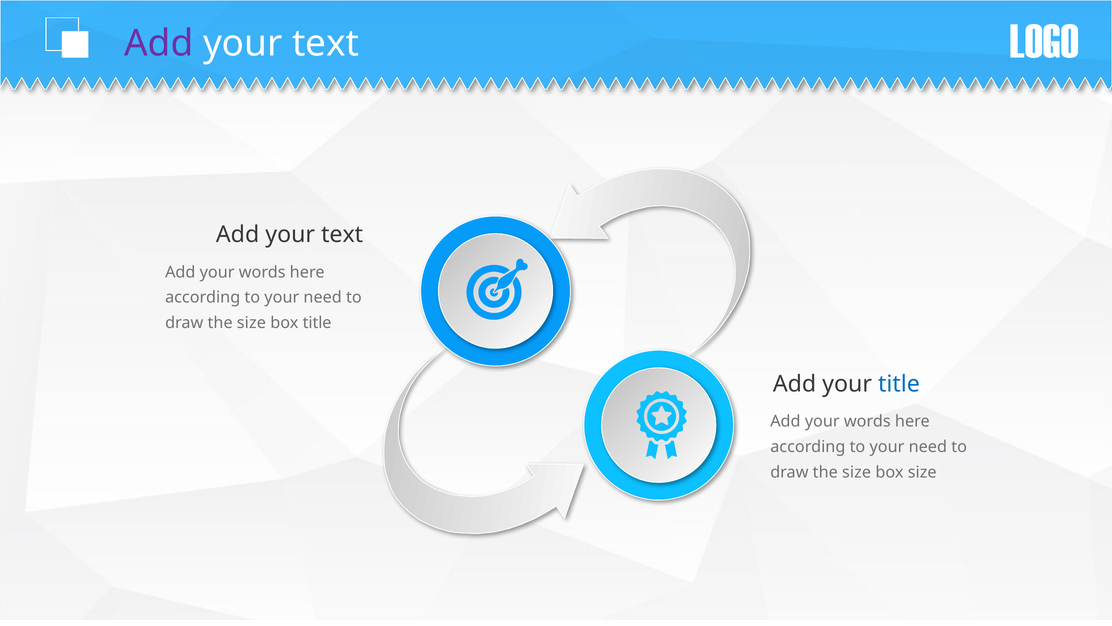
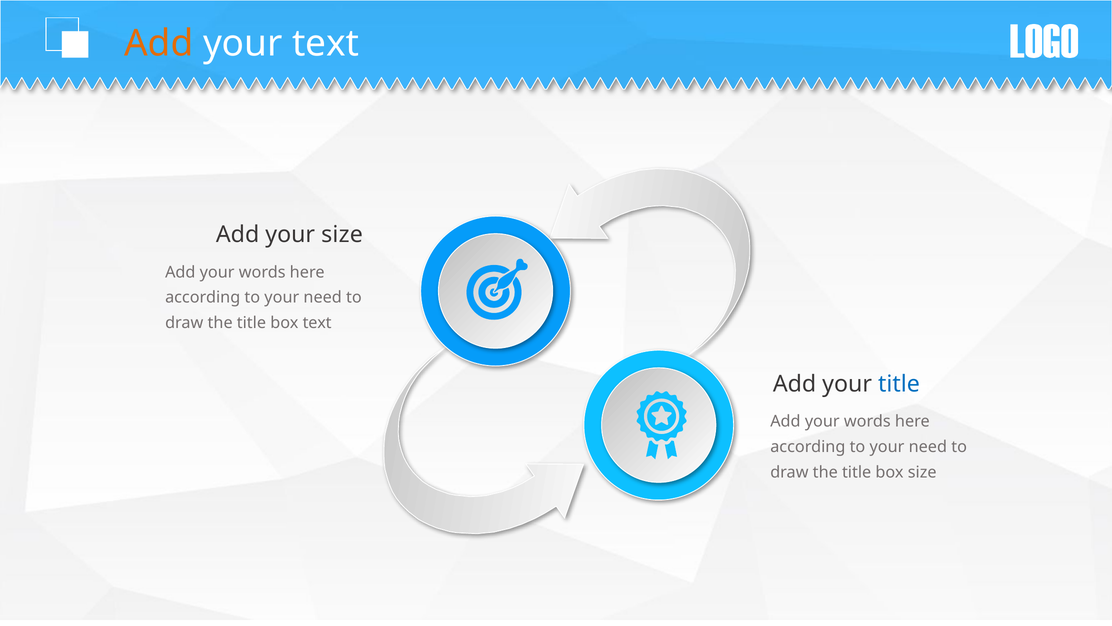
Add colour: purple -> orange (159, 43)
text: text -> size (342, 234)
size: size -> title (251, 323)
box title: title -> text (317, 323)
size: size -> title (857, 472)
